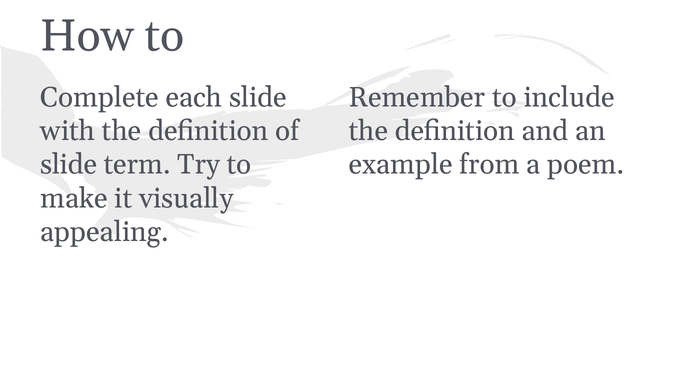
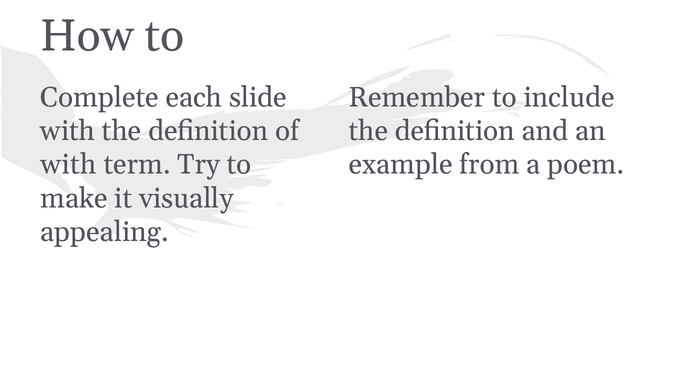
slide: slide -> with (69, 164)
